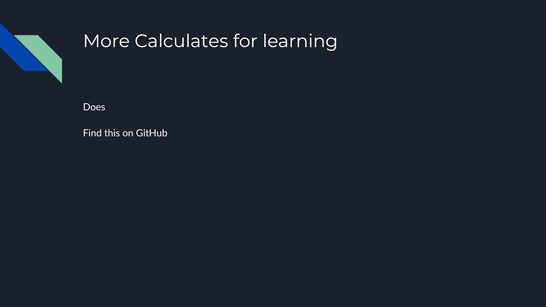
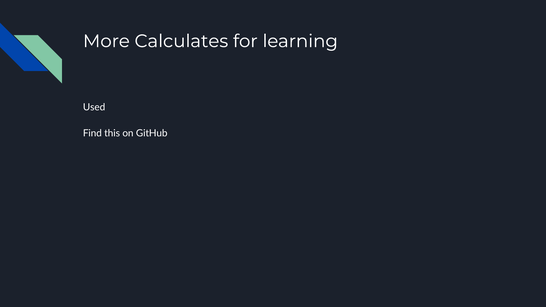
Does: Does -> Used (94, 107)
